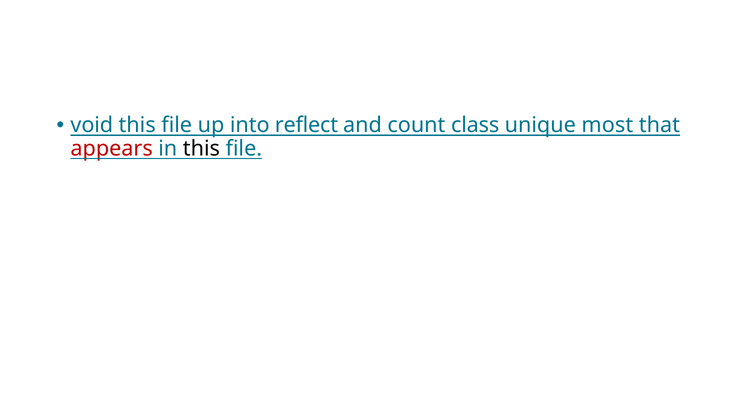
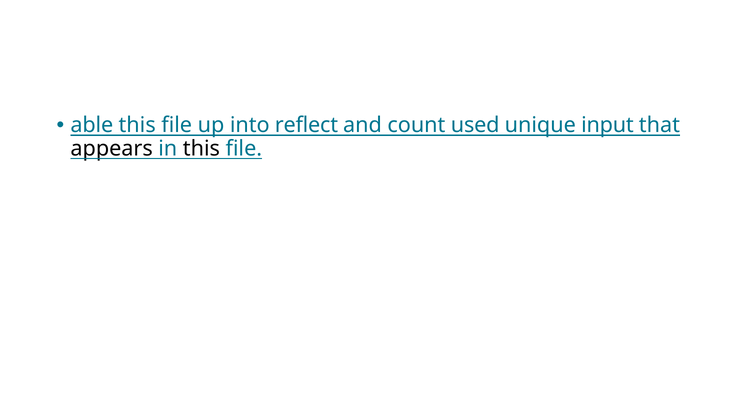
void: void -> able (92, 125)
class: class -> used (475, 125)
most: most -> input (607, 125)
appears colour: red -> black (112, 149)
